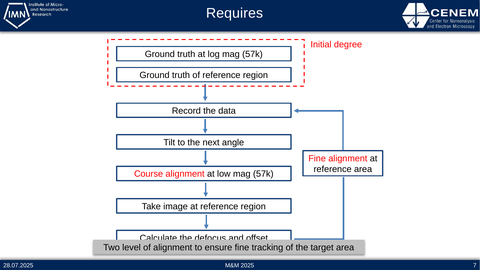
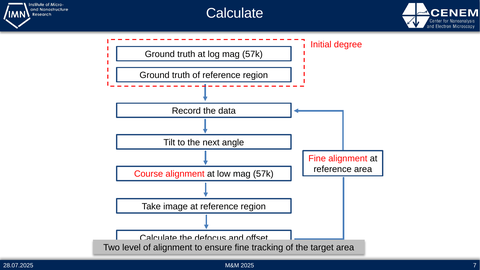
Requires: Requires -> Calculate (235, 13)
